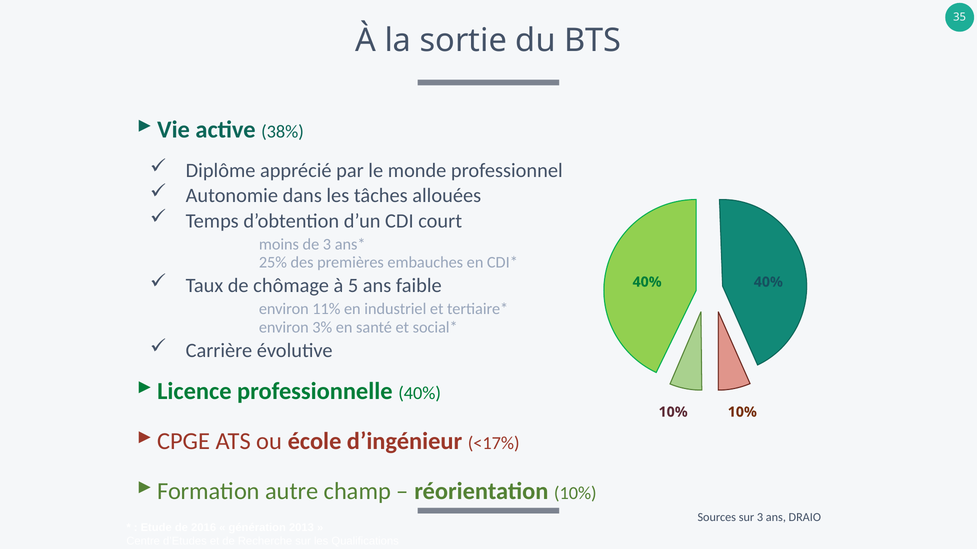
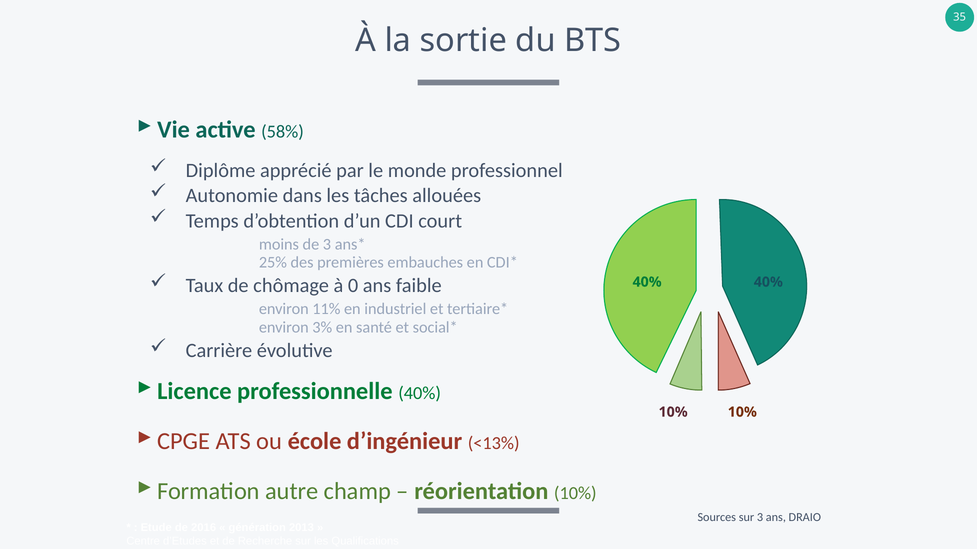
38%: 38% -> 58% (282, 132)
5: 5 -> 0 (353, 286)
<17%: <17% -> <13% (494, 444)
